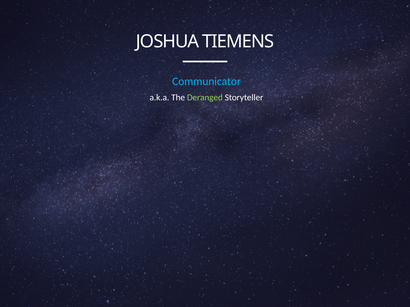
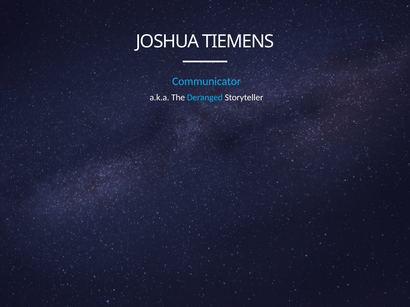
Deranged colour: light green -> light blue (205, 98)
